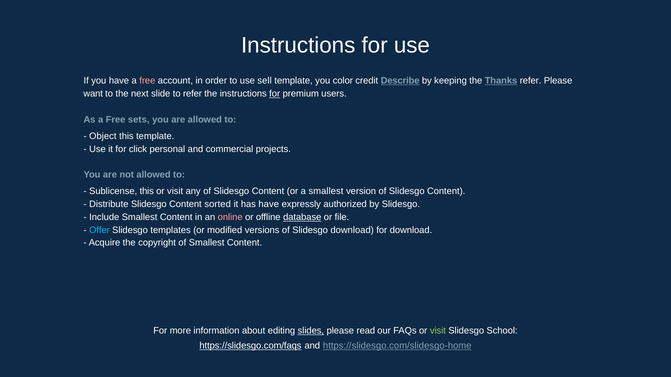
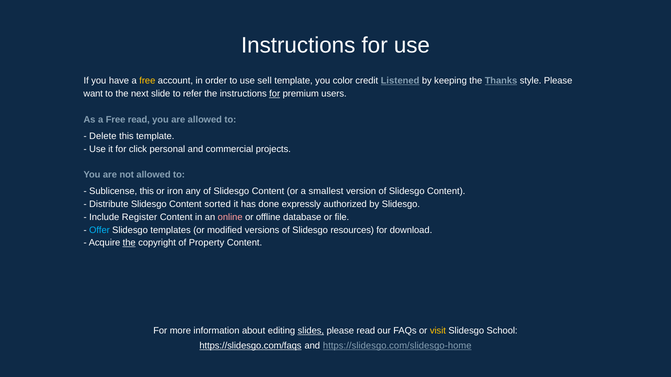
free colour: pink -> yellow (147, 81)
Describe: Describe -> Listened (400, 81)
Thanks refer: refer -> style (531, 81)
Free sets: sets -> read (139, 120)
Object: Object -> Delete (103, 136)
visit: visit -> iron (175, 192)
has have: have -> done (269, 204)
Include Smallest: Smallest -> Register (140, 217)
database underline: present -> none (302, 217)
Slidesgo download: download -> resources (352, 230)
the underline: none -> present (129, 243)
of Smallest: Smallest -> Property (207, 243)
visit colour: light green -> yellow (438, 331)
